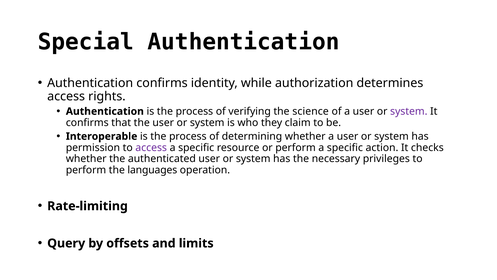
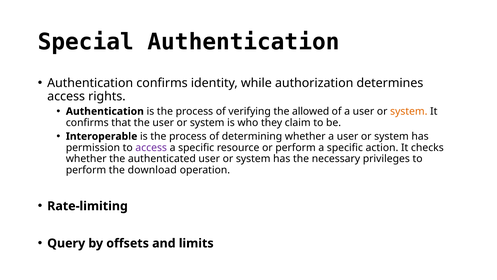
science: science -> allowed (311, 111)
system colour: purple -> orange (409, 111)
languages: languages -> download (152, 170)
